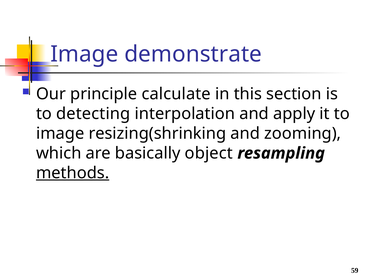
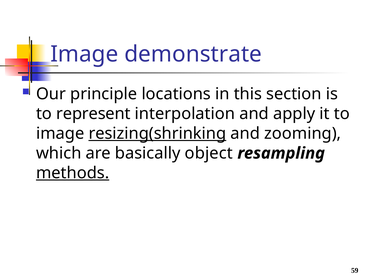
calculate: calculate -> locations (176, 94)
detecting: detecting -> represent (93, 113)
resizing(shrinking underline: none -> present (157, 133)
